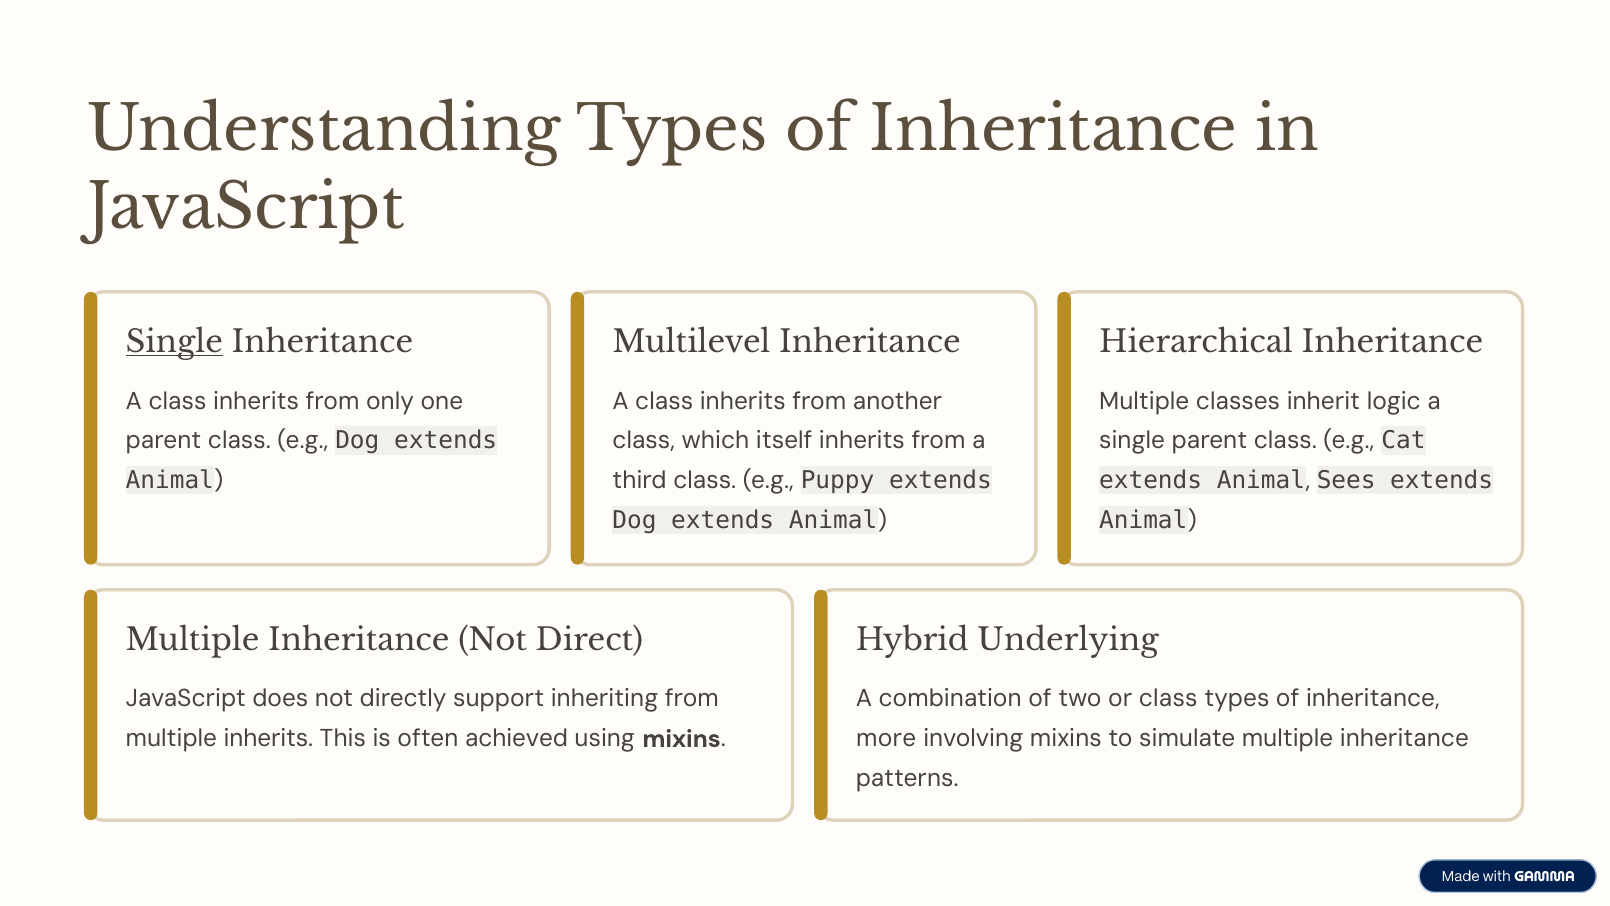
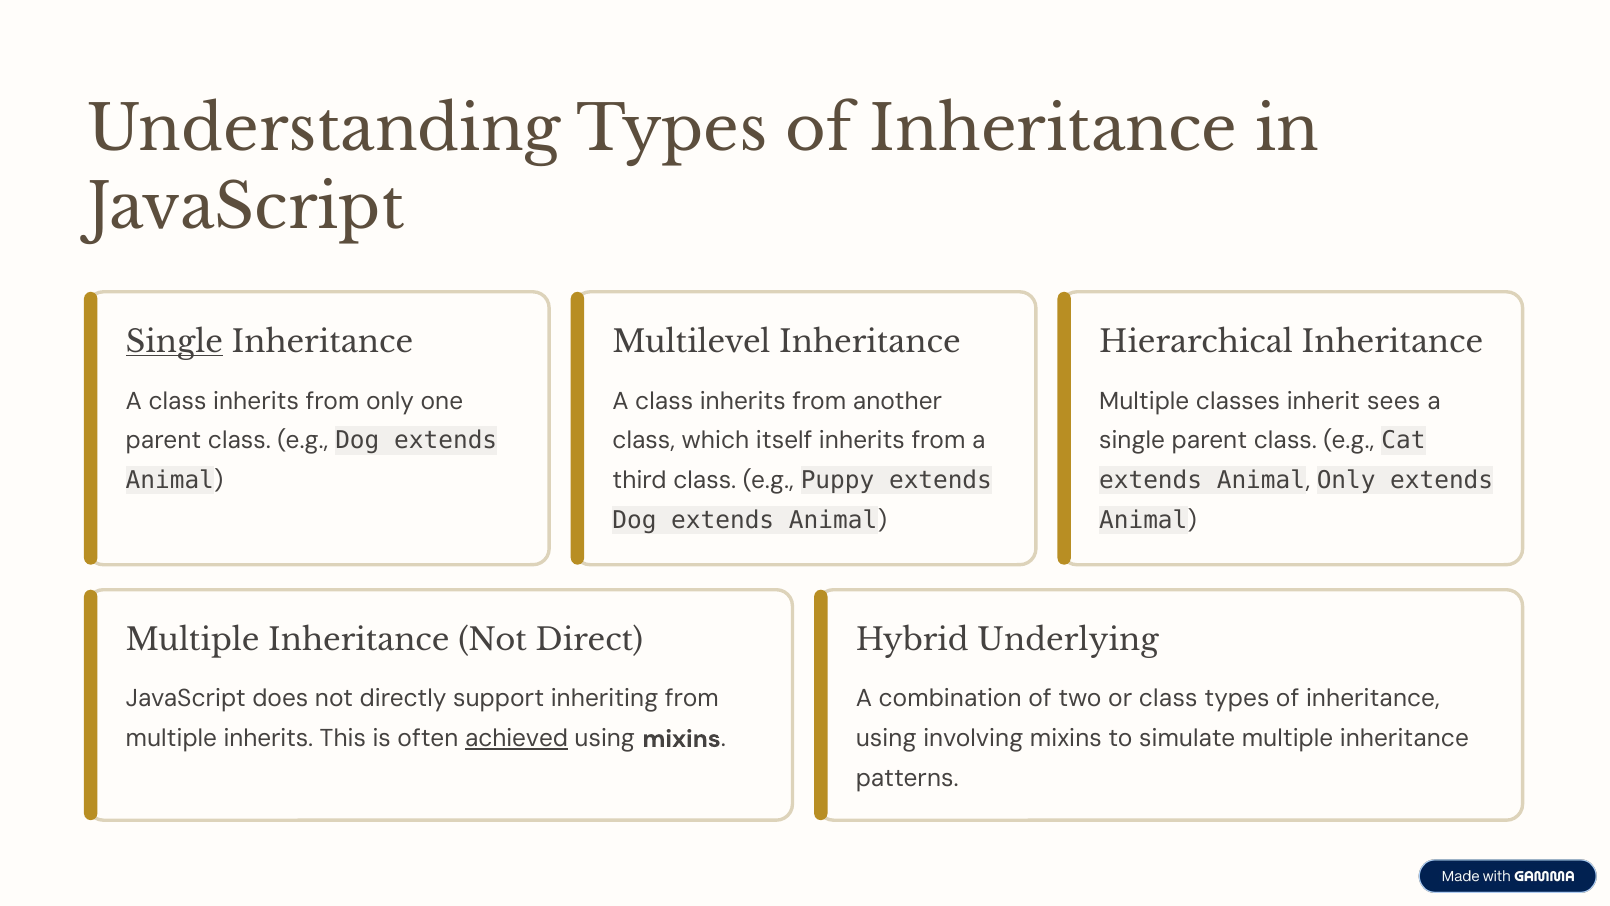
logic: logic -> sees (1394, 401)
Animal Sees: Sees -> Only (1346, 480)
achieved underline: none -> present (516, 738)
more: more -> using (886, 738)
